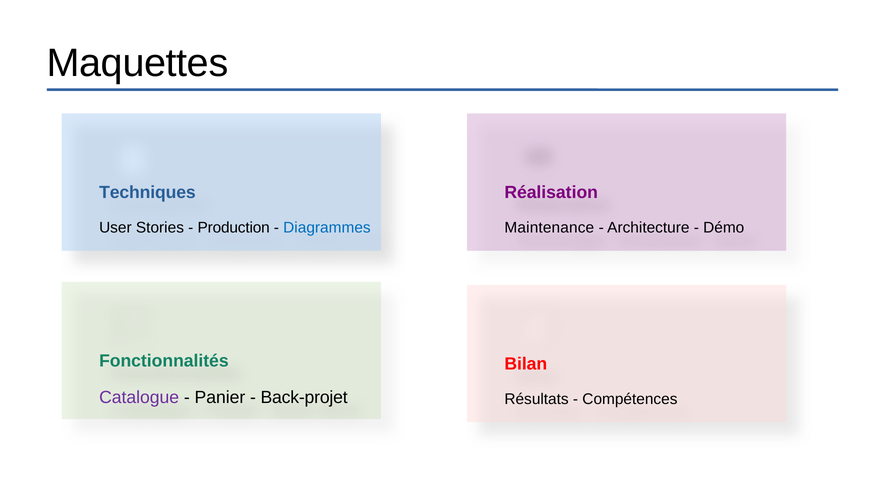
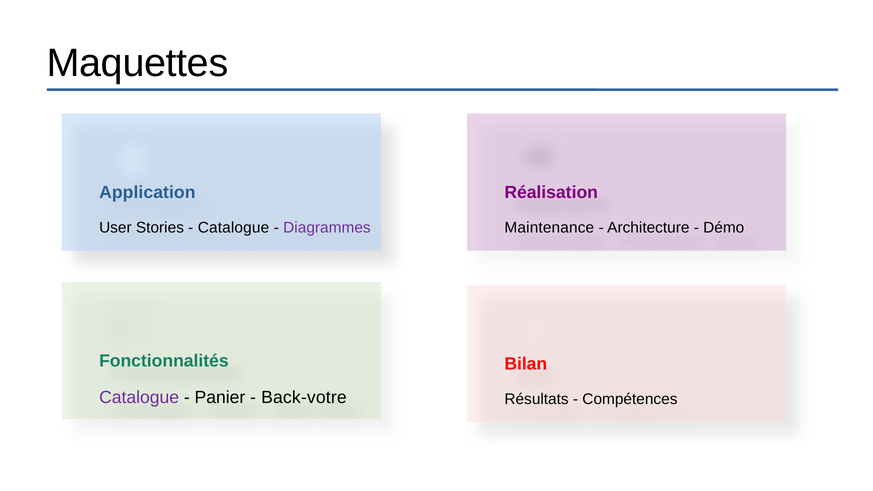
Techniques: Techniques -> Application (147, 192)
Production: Production -> Catalogue (233, 228)
Diagrammes colour: blue -> purple (327, 228)
Back-projet: Back-projet -> Back-votre (304, 397)
